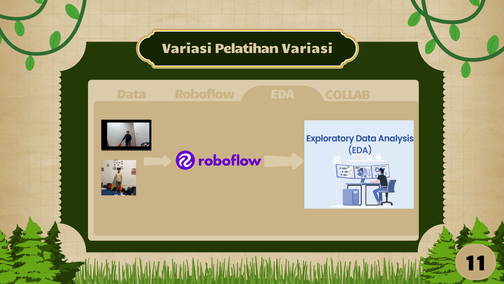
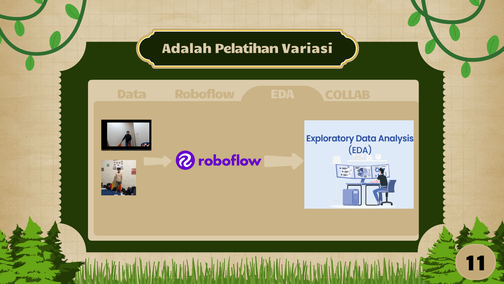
Variasi: Variasi -> Adalah (187, 49)
